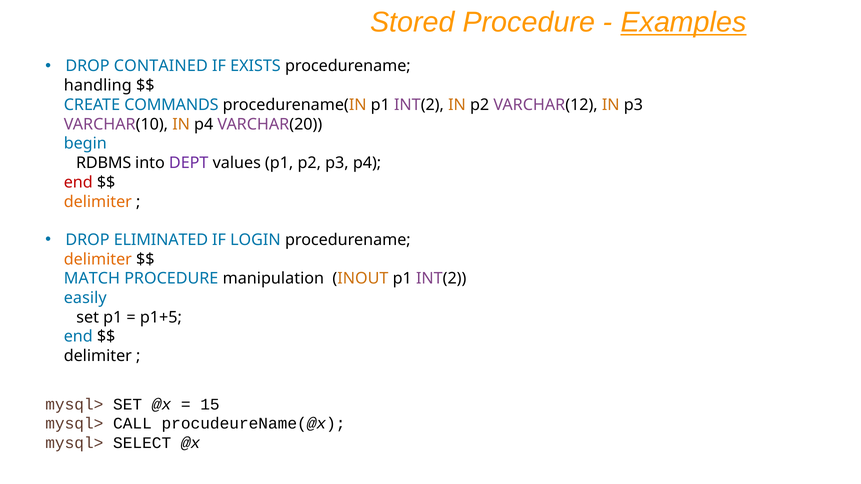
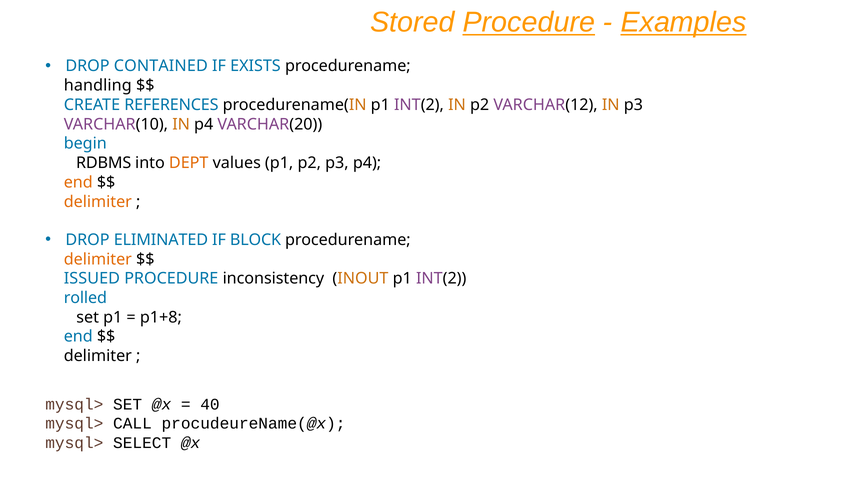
Procedure underline: none -> present (529, 22)
COMMANDS: COMMANDS -> REFERENCES (171, 105)
DEPT colour: purple -> orange (189, 163)
end colour: red -> orange (78, 182)
LOGIN: LOGIN -> BLOCK (256, 240)
MATCH: MATCH -> ISSUED (92, 279)
manipulation: manipulation -> inconsistency (273, 279)
easily: easily -> rolled (85, 298)
p1+5: p1+5 -> p1+8 (161, 317)
15: 15 -> 40 (210, 404)
